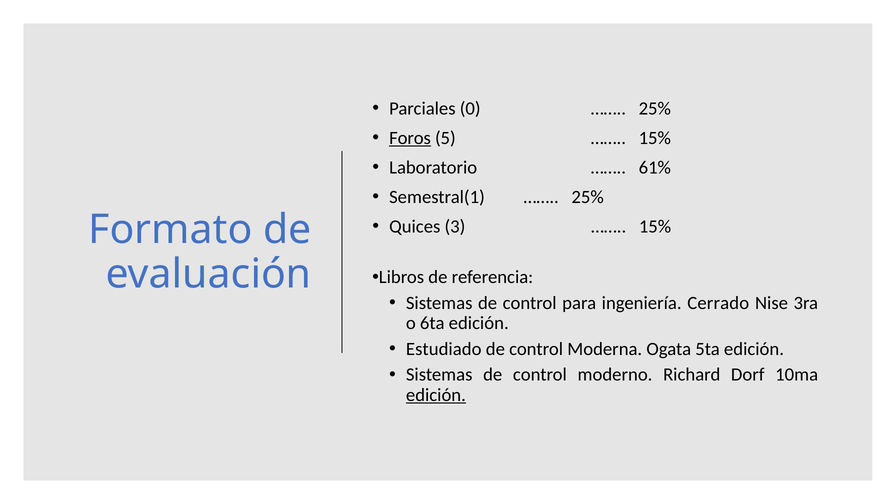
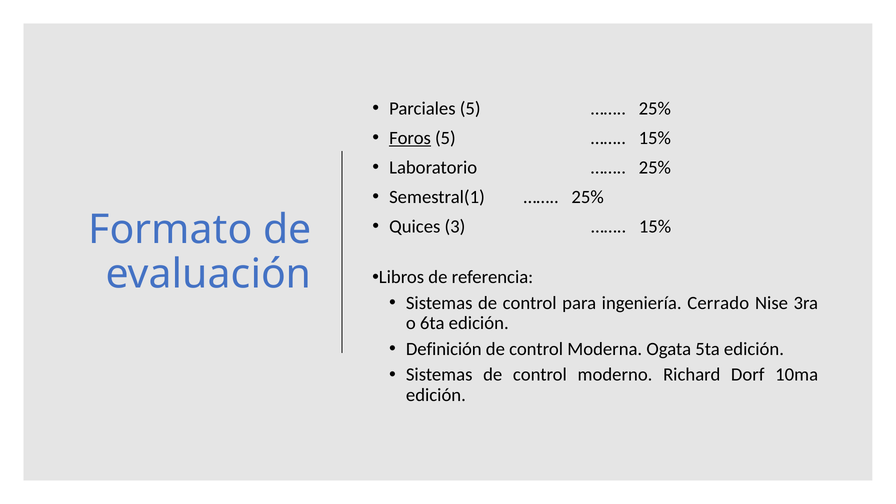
Parciales 0: 0 -> 5 (470, 108)
61%: 61% -> 25% (655, 168)
Estudiado: Estudiado -> Definición (444, 349)
edición underline: present -> none (436, 395)
